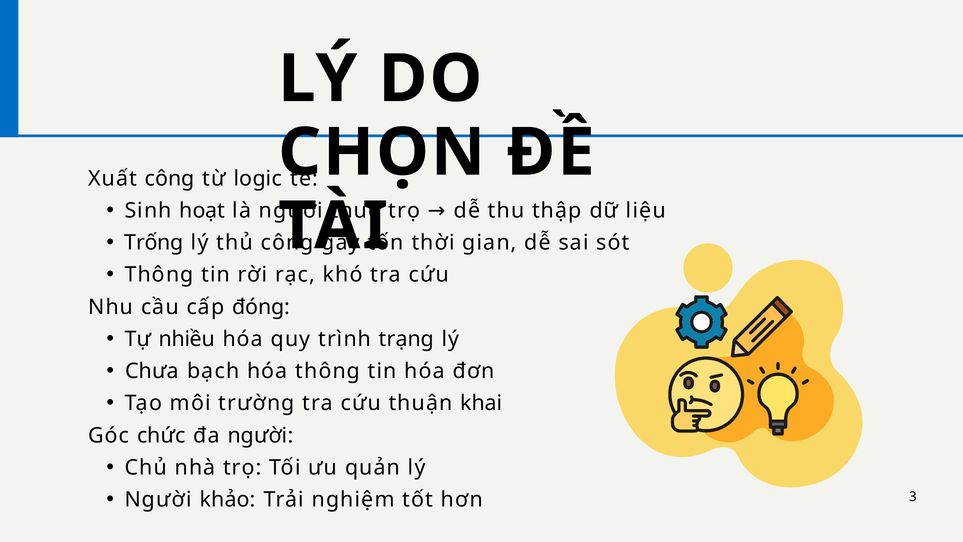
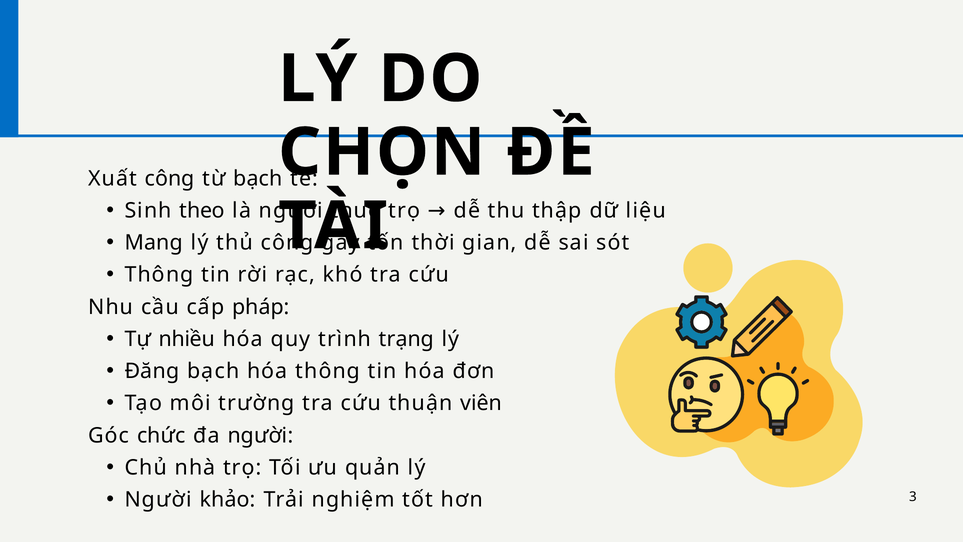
từ logic: logic -> bạch (258, 178)
hoạt: hoạt -> theo (202, 211)
Trống: Trống -> Mang (154, 243)
đóng: đóng -> pháp (261, 307)
Chưa: Chưa -> Đăng (152, 371)
khai: khai -> viên (481, 403)
